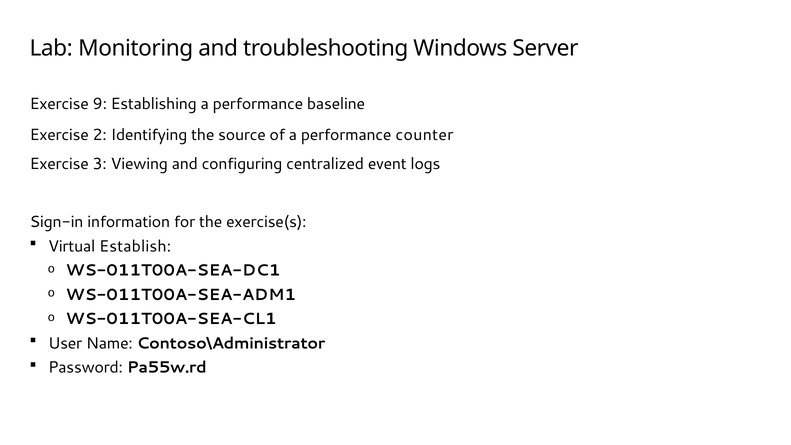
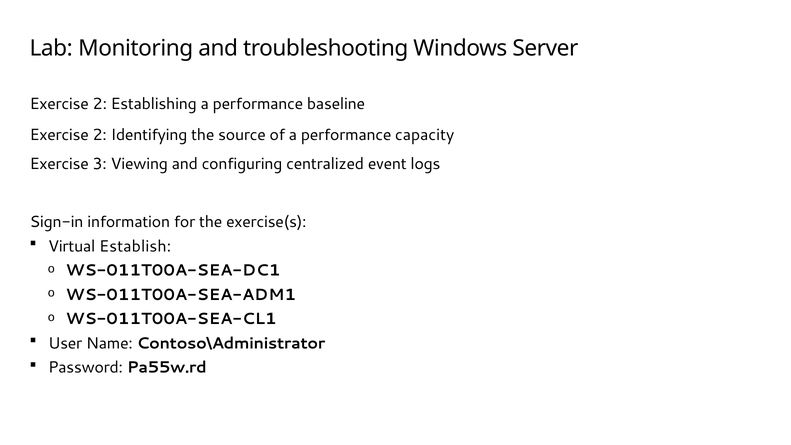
9: 9 -> 2 (100, 104)
counter: counter -> capacity (425, 135)
